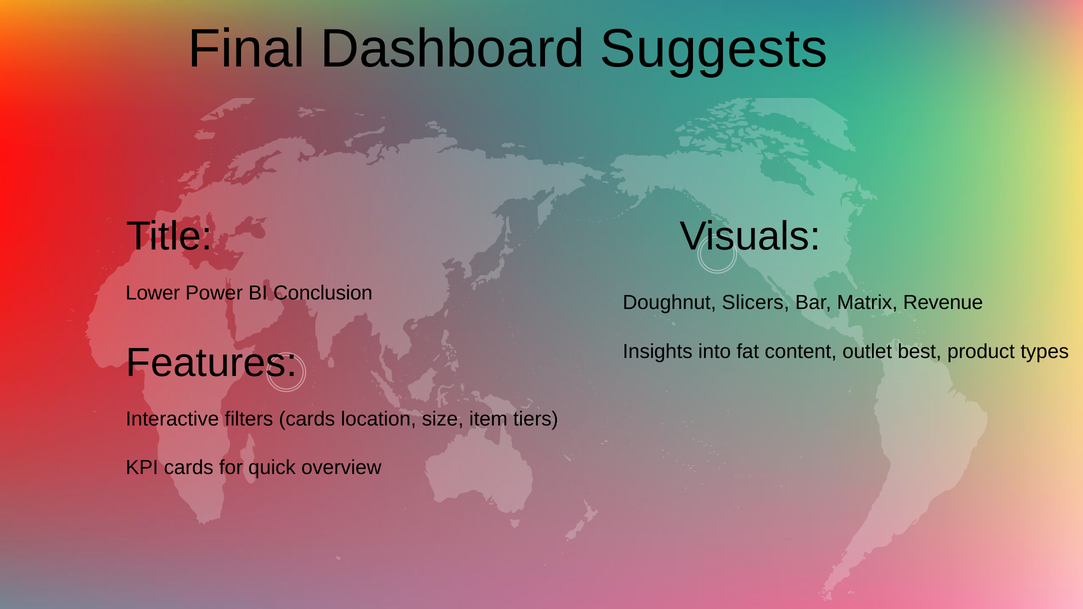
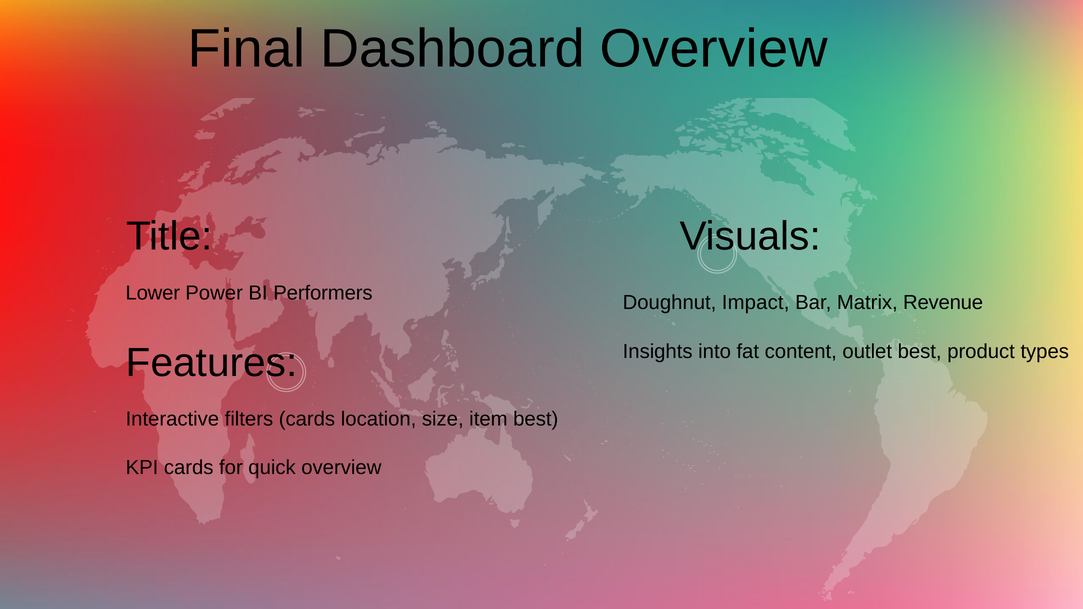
Dashboard Suggests: Suggests -> Overview (714, 49)
Conclusion: Conclusion -> Performers (323, 293)
Slicers: Slicers -> Impact (756, 303)
item tiers: tiers -> best (536, 419)
